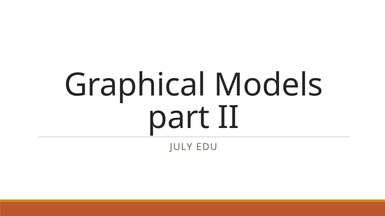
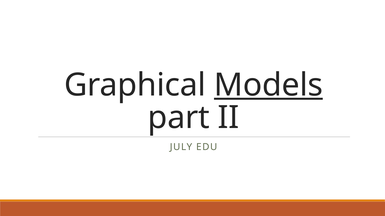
Models underline: none -> present (268, 85)
